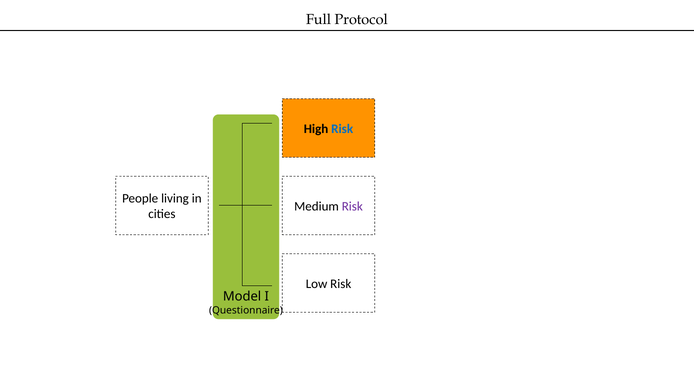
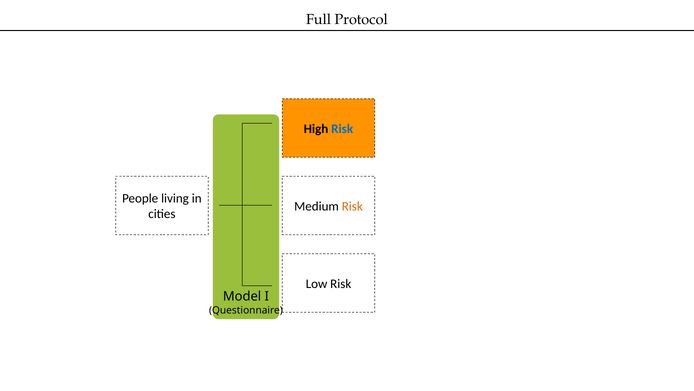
Risk colour: purple -> orange (352, 206)
